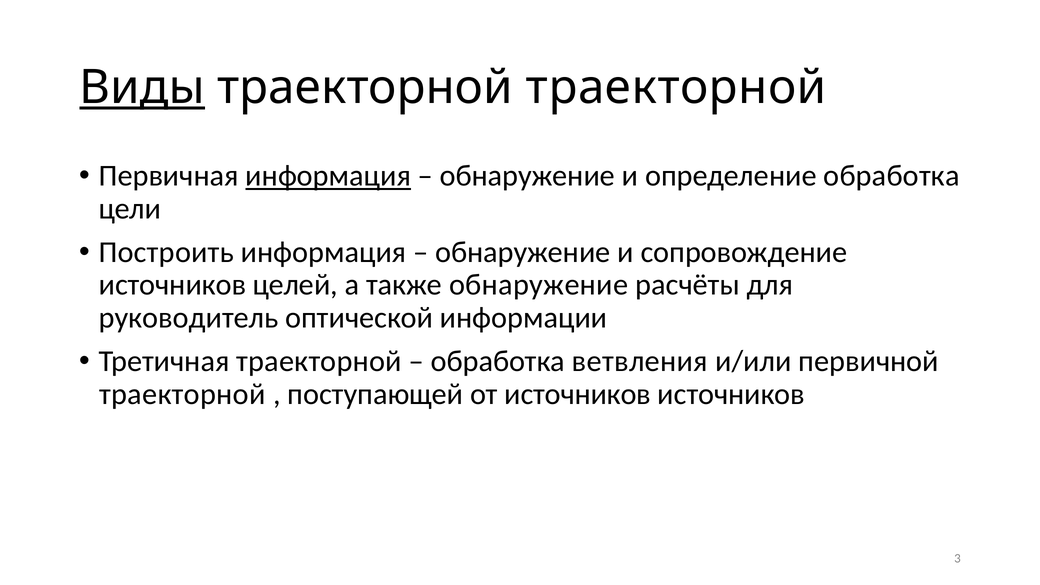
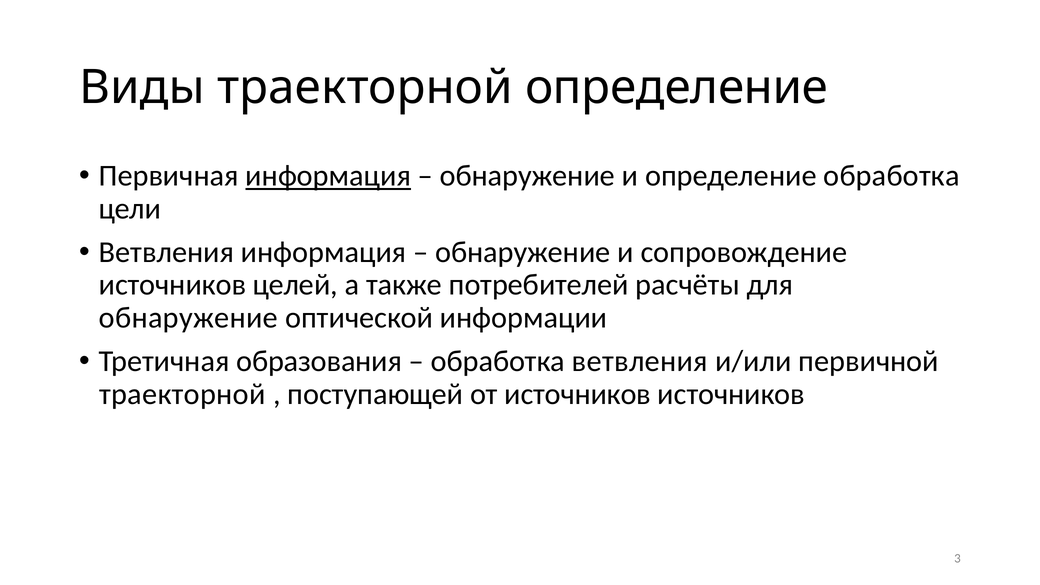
Виды underline: present -> none (142, 87)
траекторной траекторной: траекторной -> определение (677, 87)
Построить: Построить -> Ветвления (166, 252)
также обнаружение: обнаружение -> потребителей (539, 285)
руководитель: руководитель -> обнаружение (188, 318)
Третичная траекторной: траекторной -> образования (319, 361)
